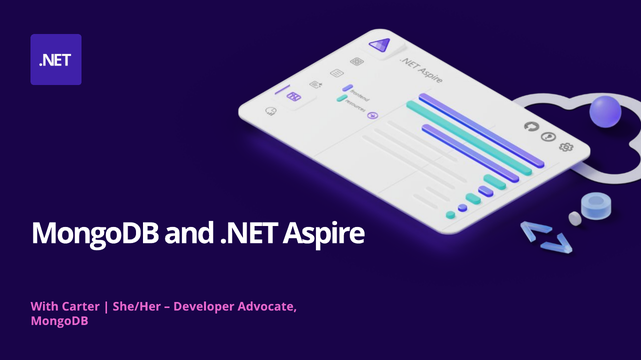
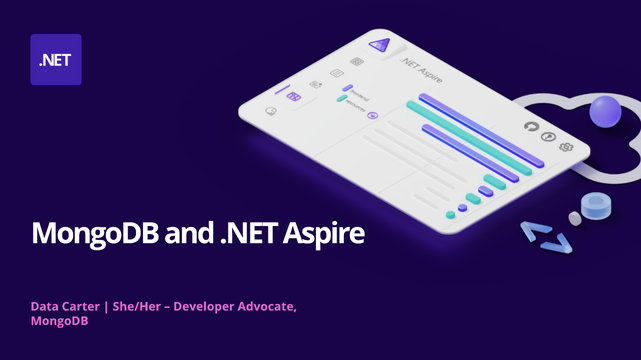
With: With -> Data (45, 307)
